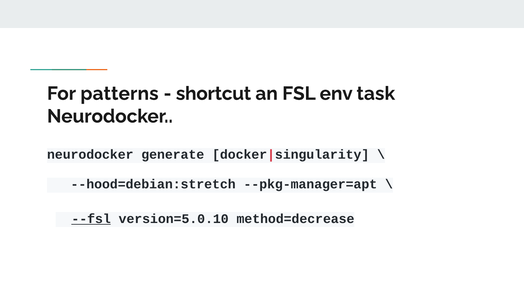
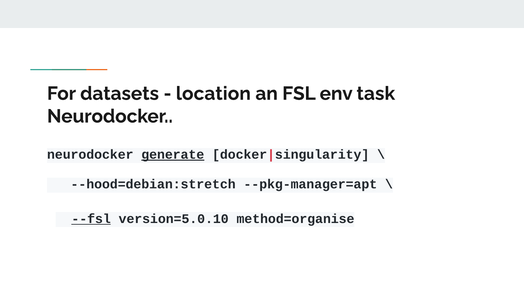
patterns: patterns -> datasets (120, 93)
shortcut: shortcut -> location (213, 93)
generate underline: none -> present (173, 154)
method=decrease: method=decrease -> method=organise (295, 219)
